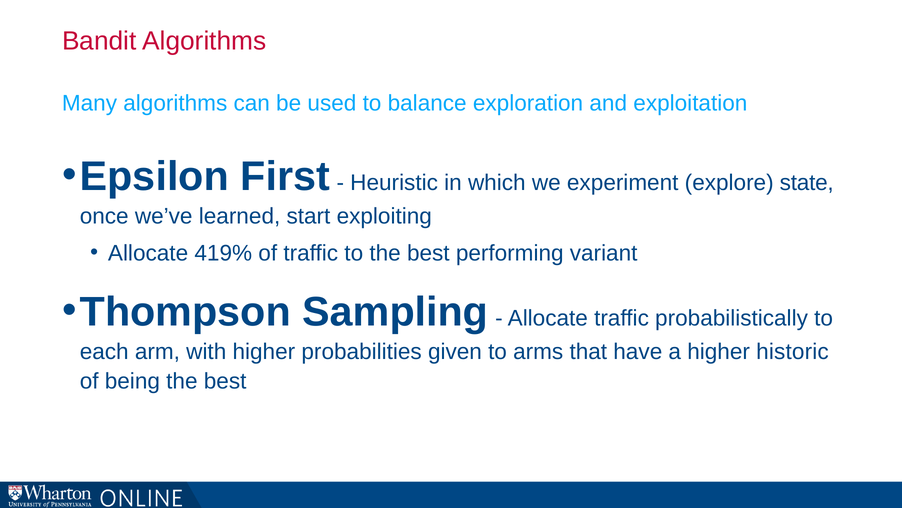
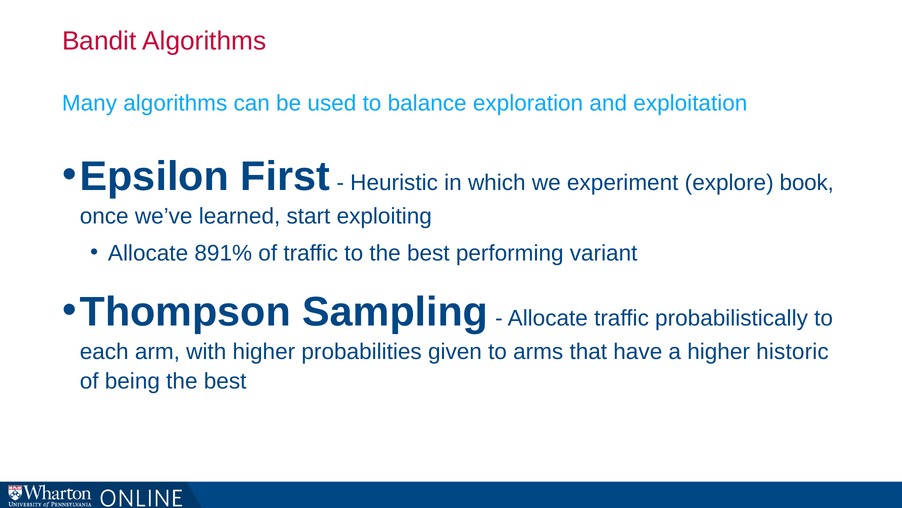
state: state -> book (807, 182)
419%: 419% -> 891% (223, 253)
